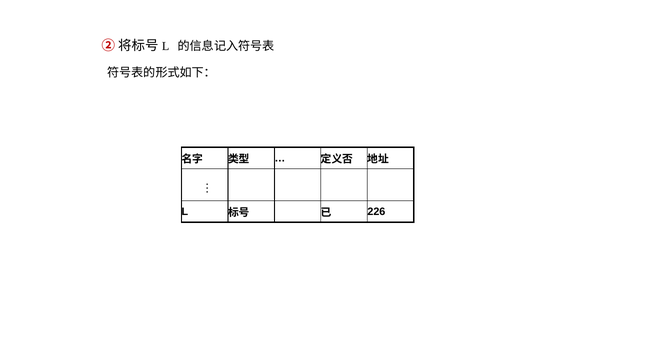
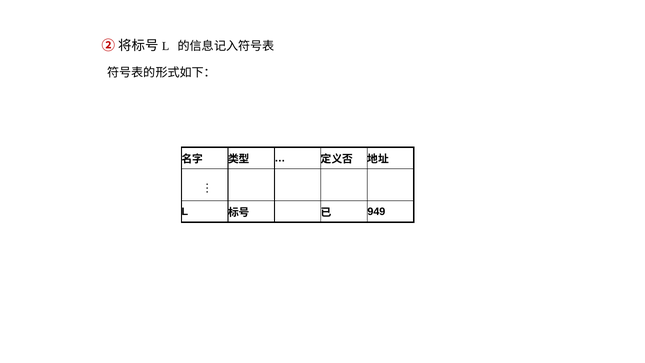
226: 226 -> 949 (376, 211)
